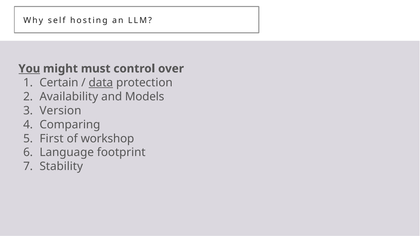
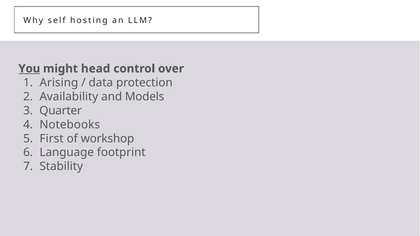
must: must -> head (96, 69)
Certain: Certain -> Arising (59, 83)
data underline: present -> none (101, 83)
Version: Version -> Quarter (61, 111)
Comparing: Comparing -> Notebooks (70, 125)
